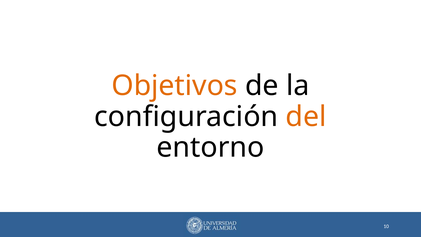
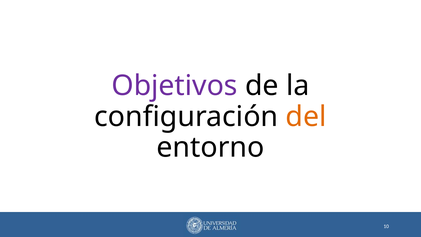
Objetivos colour: orange -> purple (175, 86)
